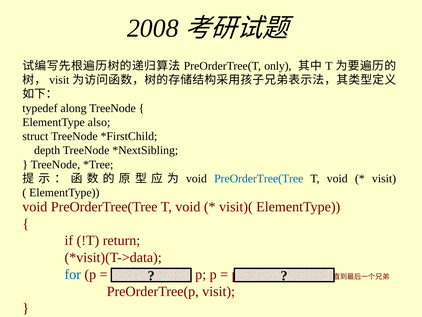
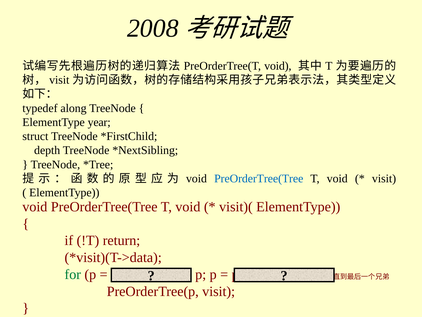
only: only -> void (278, 66)
also: also -> year (99, 122)
for colour: blue -> green (73, 274)
